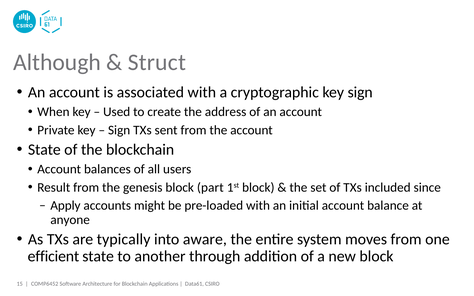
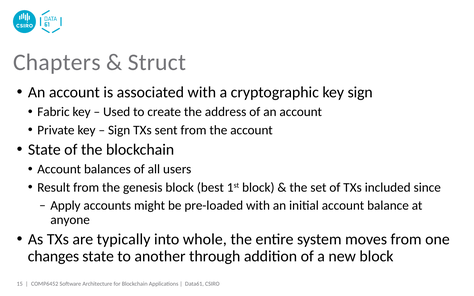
Although: Although -> Chapters (57, 62)
When: When -> Fabric (53, 112)
part: part -> best (210, 188)
aware: aware -> whole (205, 240)
efficient: efficient -> changes (53, 257)
